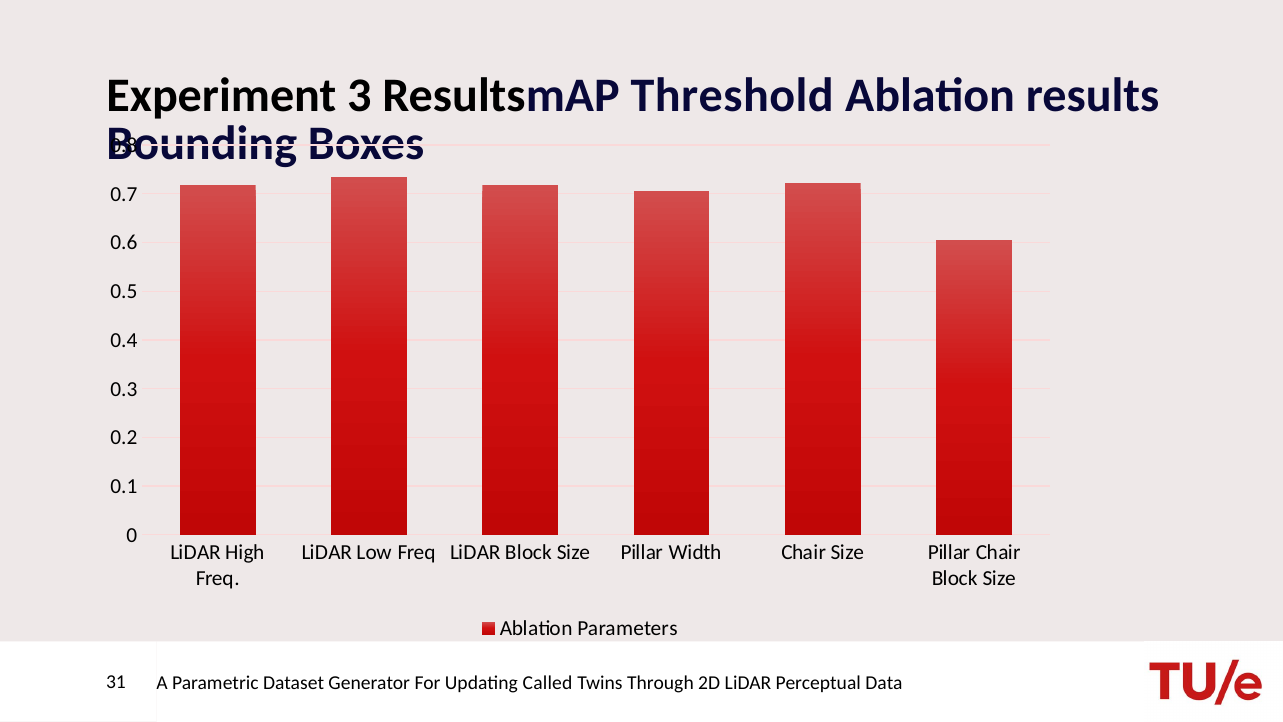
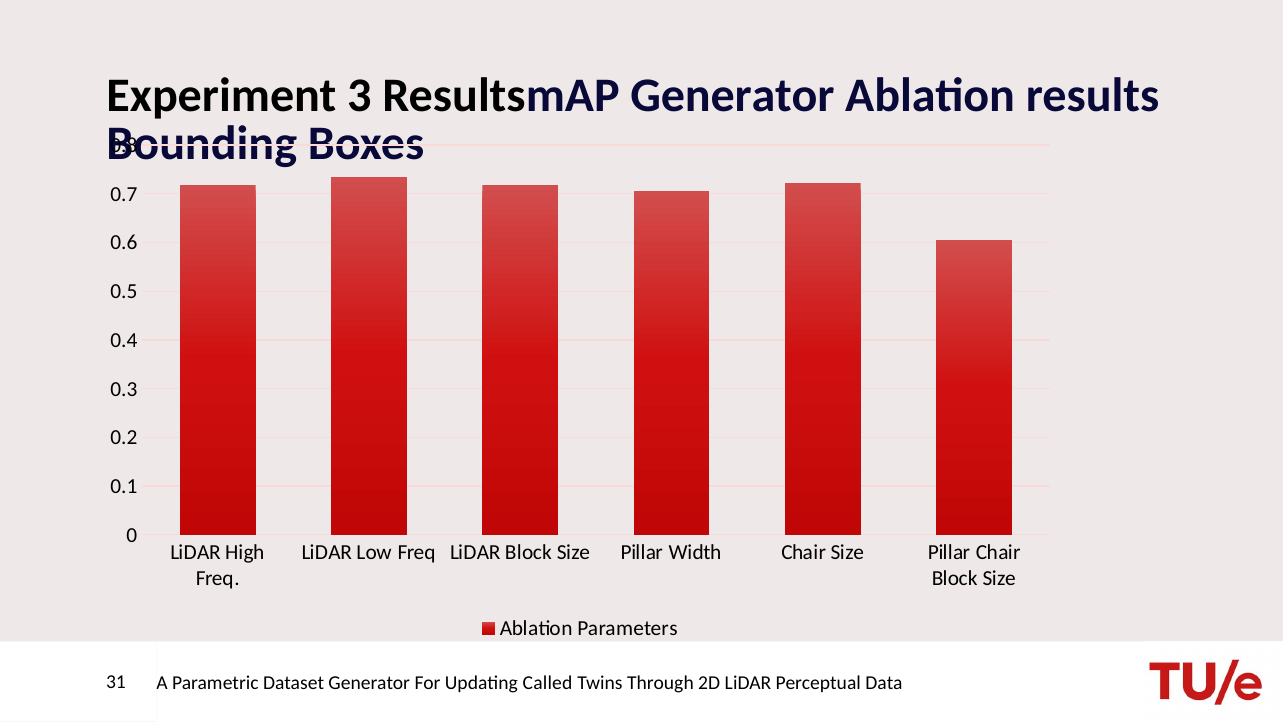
ResultsmAP Threshold: Threshold -> Generator (732, 95)
